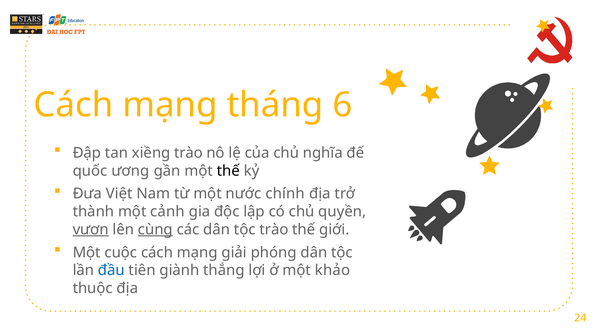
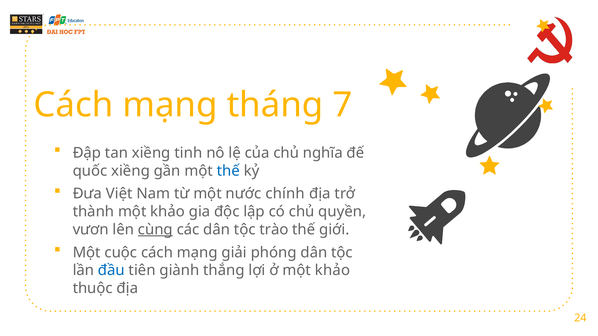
6: 6 -> 7 (342, 105)
xiềng trào: trào -> tinh (188, 153)
quốc ương: ương -> xiềng (130, 171)
thế colour: black -> blue (228, 171)
thành một cảnh: cảnh -> khảo (168, 212)
vươn underline: present -> none (91, 230)
